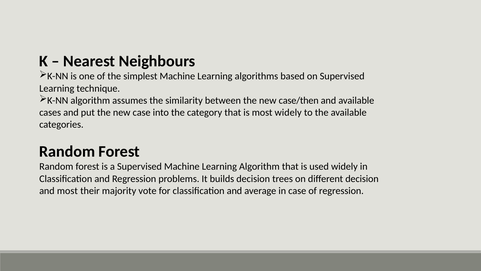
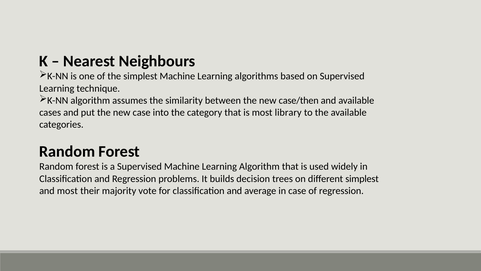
most widely: widely -> library (288, 112)
different decision: decision -> simplest (362, 178)
